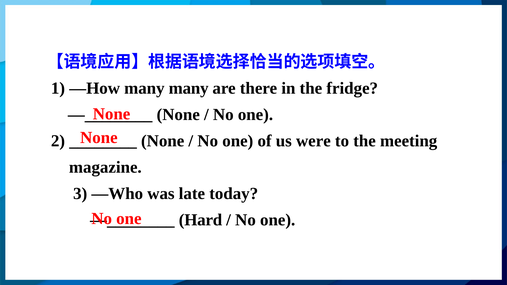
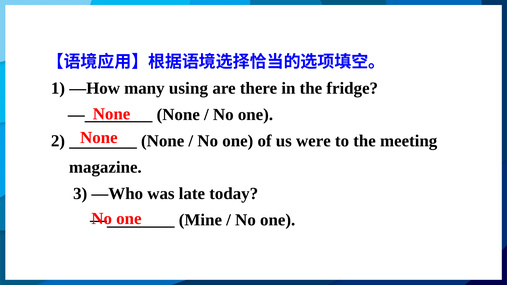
many many: many -> using (188, 88)
Hard: Hard -> Mine (200, 220)
